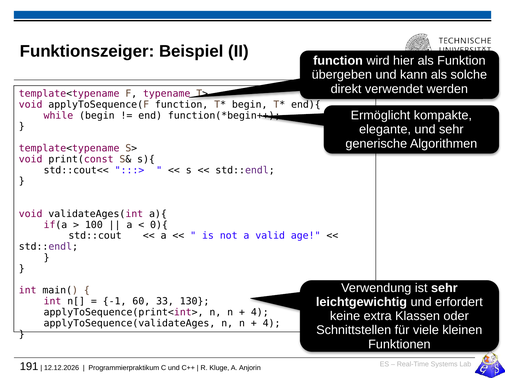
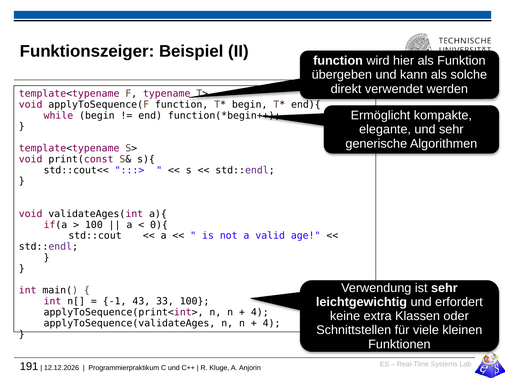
60: 60 -> 43 (141, 302)
33 130: 130 -> 100 (195, 302)
